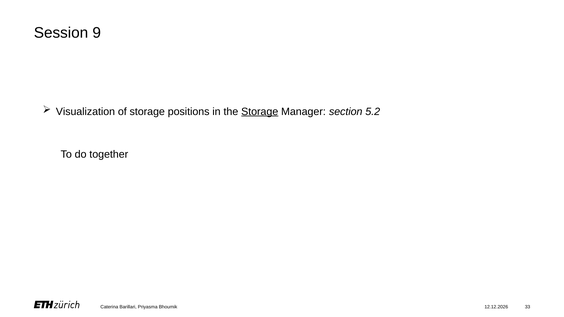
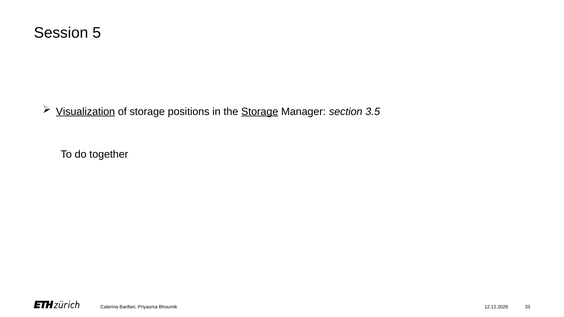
9: 9 -> 5 (97, 33)
Visualization underline: none -> present (85, 112)
5.2: 5.2 -> 3.5 (373, 112)
